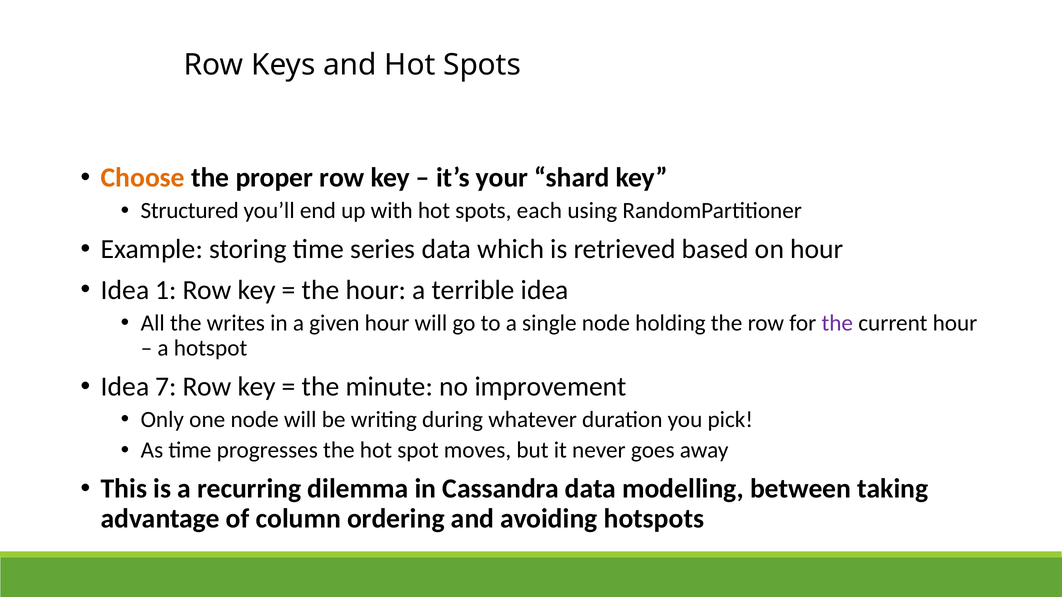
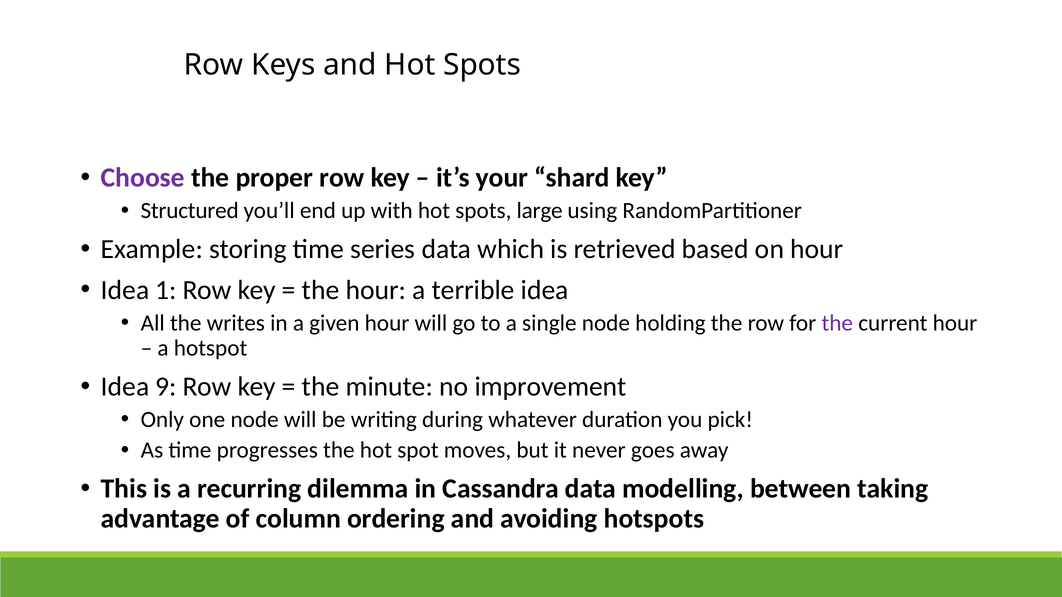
Choose colour: orange -> purple (143, 178)
each: each -> large (540, 211)
7: 7 -> 9 (166, 387)
